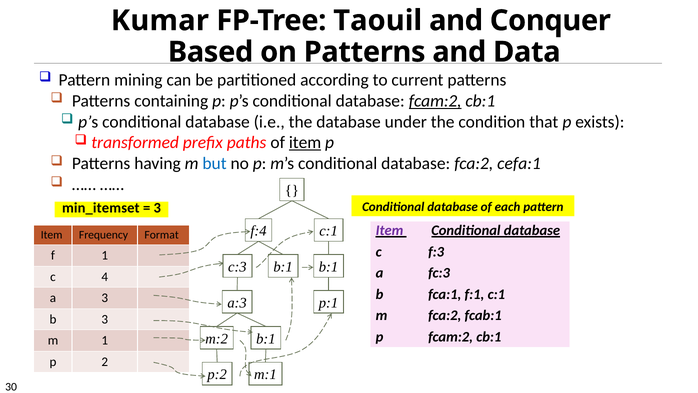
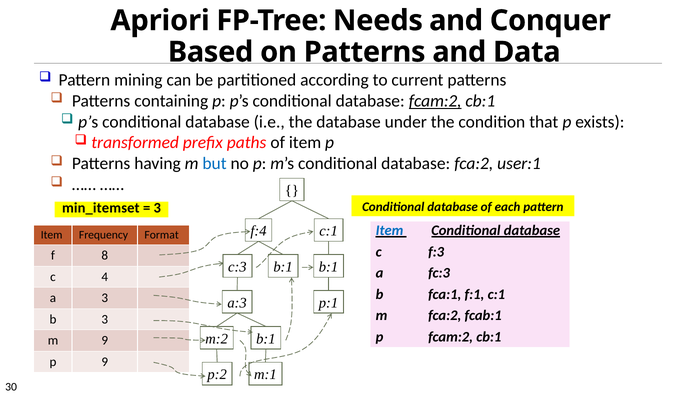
Kumar: Kumar -> Apriori (160, 21)
Taouil: Taouil -> Needs (378, 21)
item underline: present -> none (305, 143)
cefa:1: cefa:1 -> user:1 (519, 164)
Item colour: purple -> blue (390, 230)
f 1: 1 -> 8 (105, 255)
m 1: 1 -> 9 (105, 340)
p 2: 2 -> 9 (105, 362)
